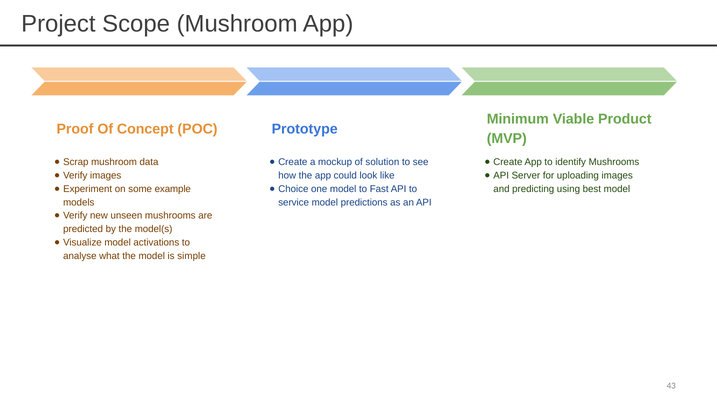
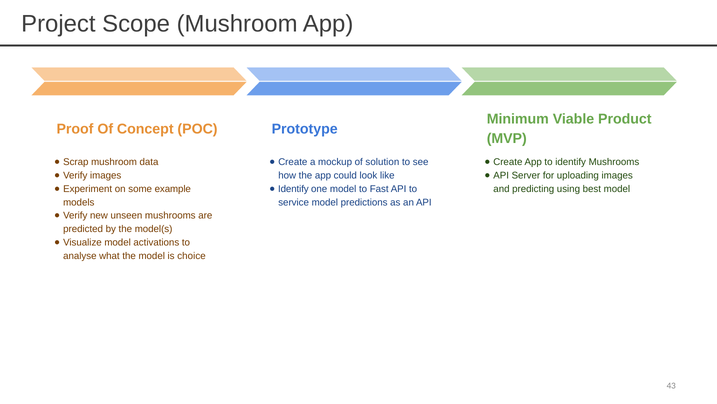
Choice: Choice -> Identify (293, 189)
simple: simple -> choice (192, 256)
